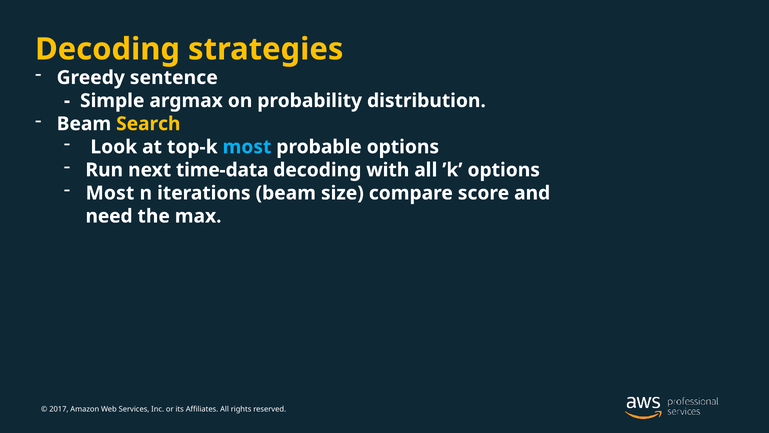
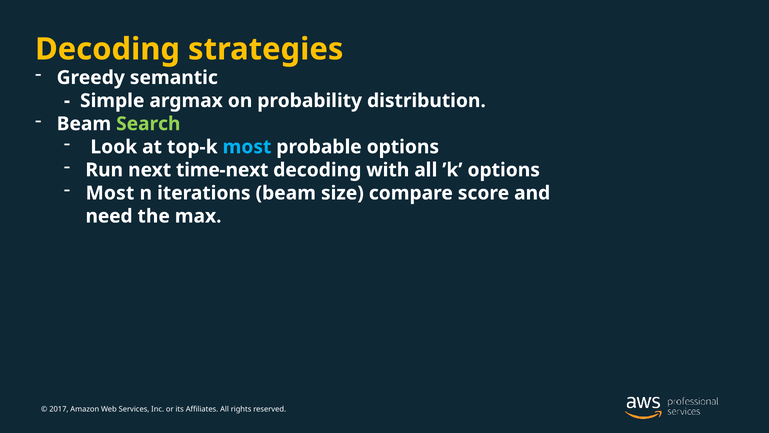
sentence: sentence -> semantic (174, 78)
Search colour: yellow -> light green (148, 124)
time-data: time-data -> time-next (222, 170)
